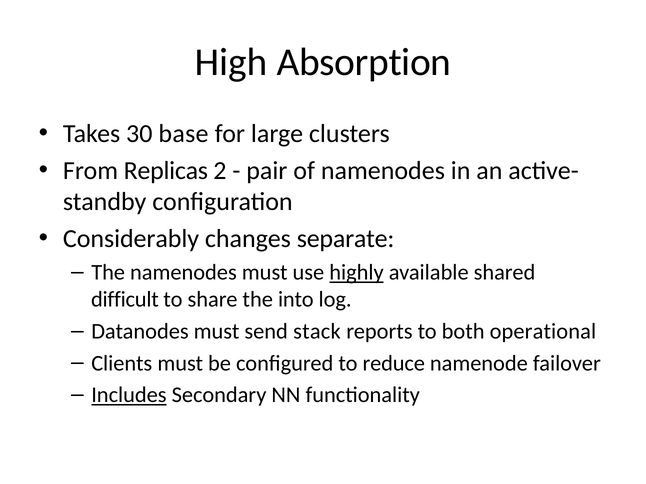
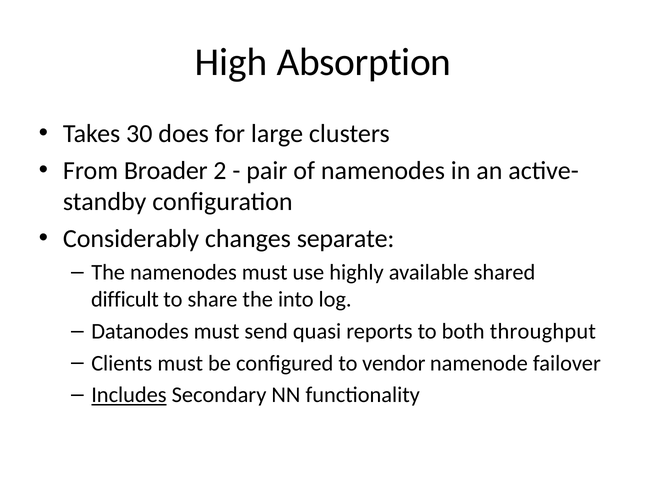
base: base -> does (184, 134)
Replicas: Replicas -> Broader (166, 171)
highly underline: present -> none (357, 273)
stack: stack -> quasi (317, 332)
operational: operational -> throughput (543, 332)
reduce: reduce -> vendor (394, 364)
